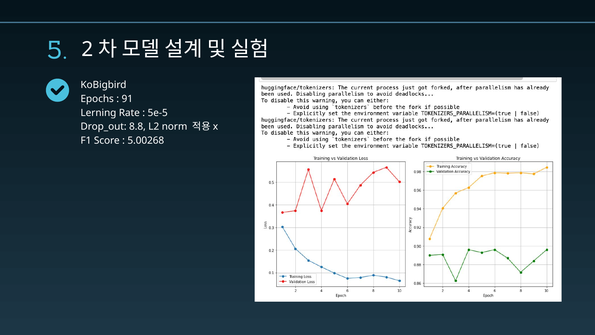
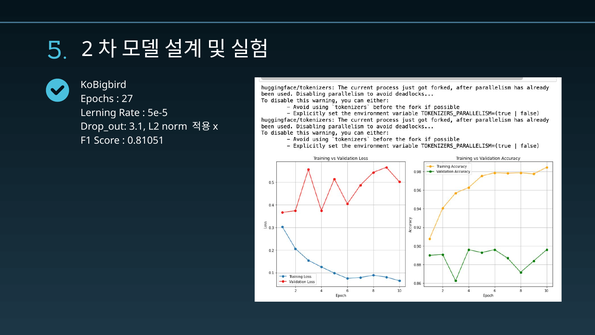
91: 91 -> 27 (127, 99)
8.8: 8.8 -> 3.1 (137, 127)
5.00268: 5.00268 -> 0.81051 (146, 140)
